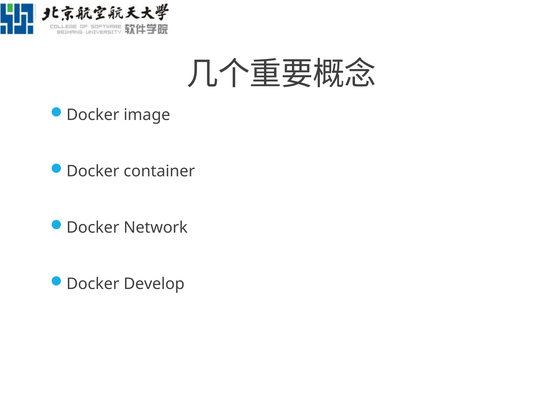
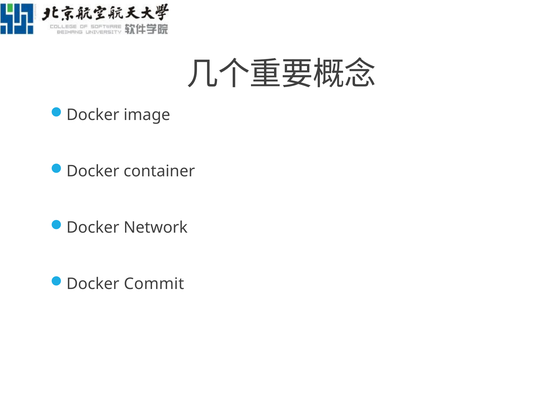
Develop: Develop -> Commit (154, 284)
